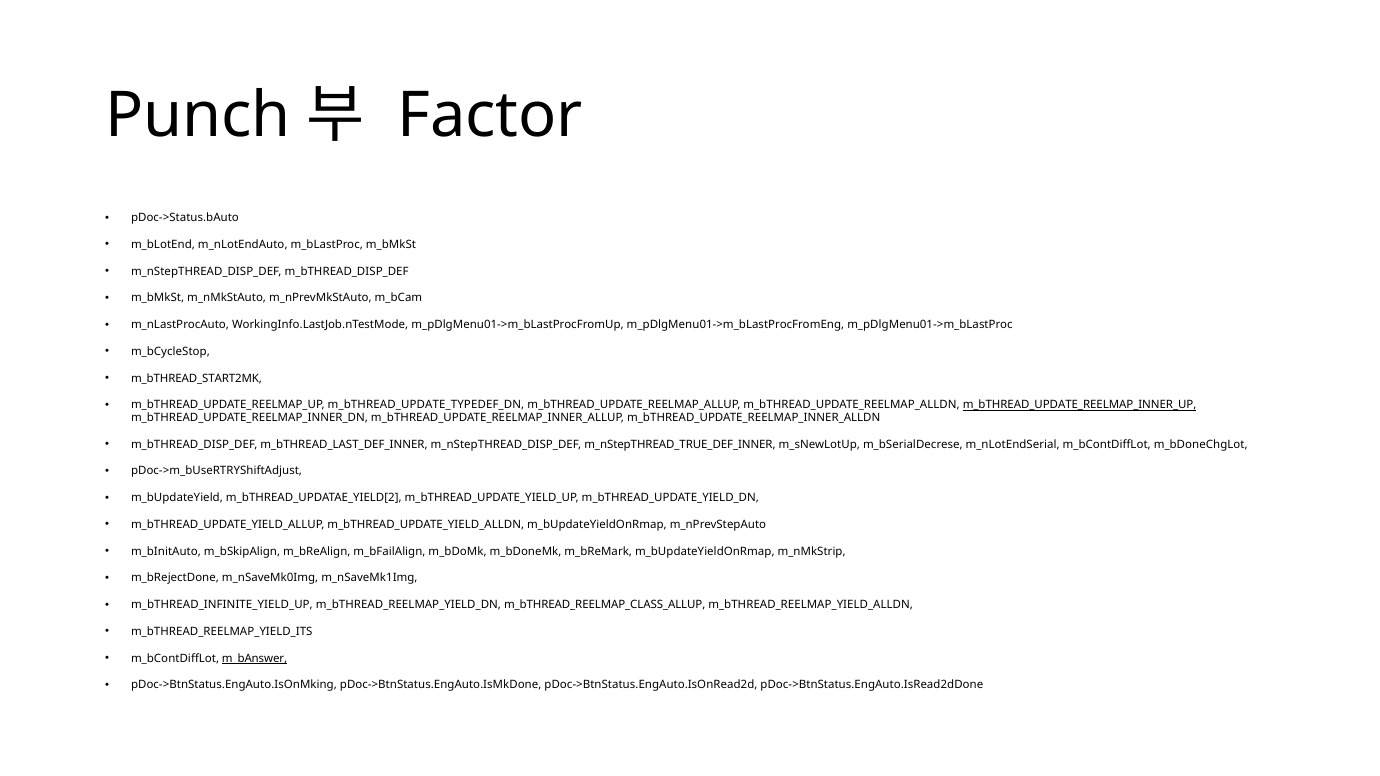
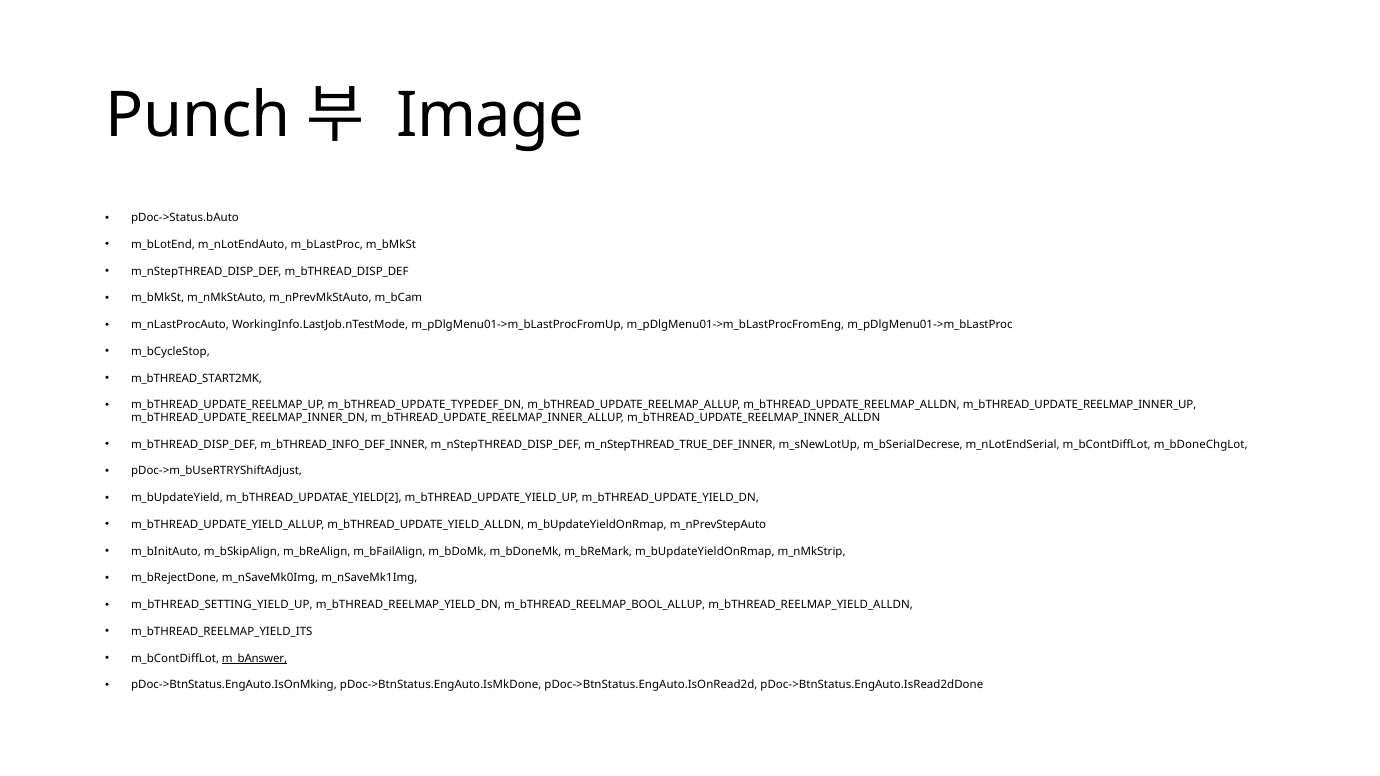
Factor: Factor -> Image (490, 116)
m_bTHREAD_UPDATE_REELMAP_INNER_UP underline: present -> none (1080, 405)
m_bTHREAD_LAST_DEF_INNER: m_bTHREAD_LAST_DEF_INNER -> m_bTHREAD_INFO_DEF_INNER (344, 444)
m_bTHREAD_INFINITE_YIELD_UP: m_bTHREAD_INFINITE_YIELD_UP -> m_bTHREAD_SETTING_YIELD_UP (222, 605)
m_bTHREAD_REELMAP_CLASS_ALLUP: m_bTHREAD_REELMAP_CLASS_ALLUP -> m_bTHREAD_REELMAP_BOOL_ALLUP (605, 605)
